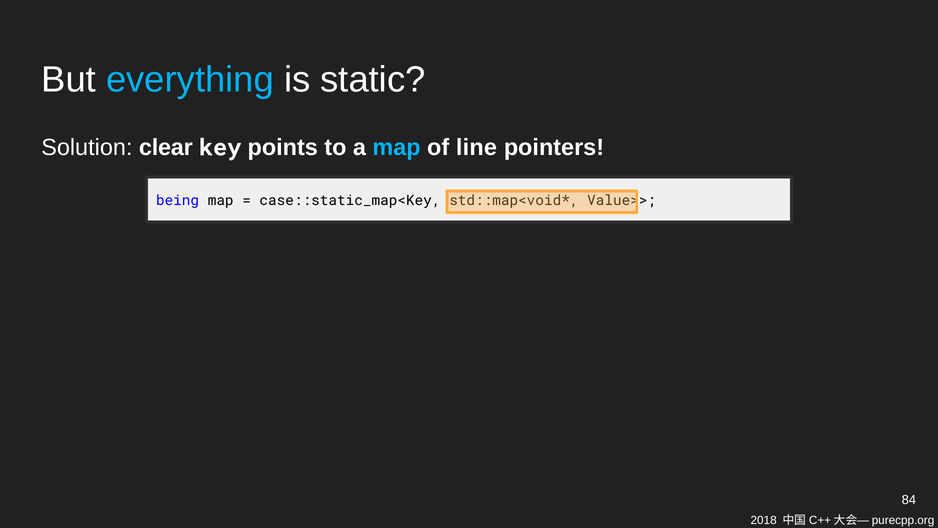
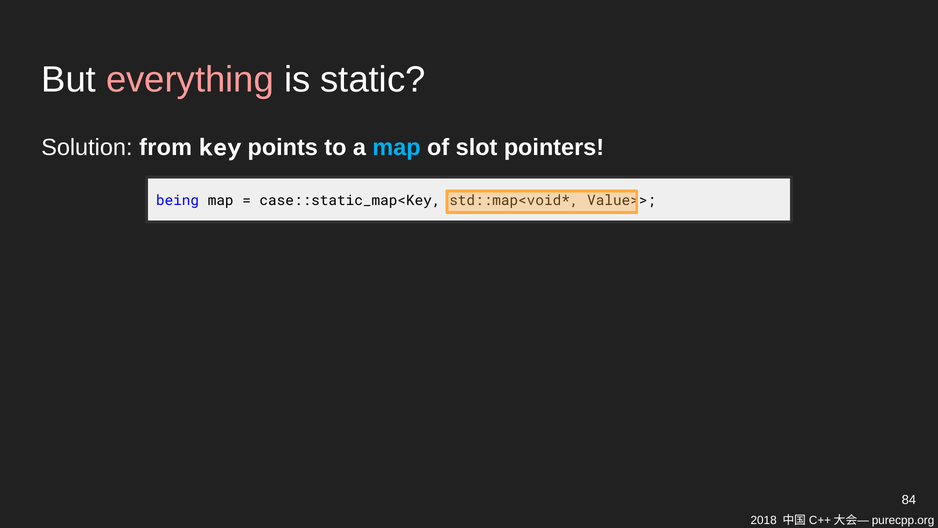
everything colour: light blue -> pink (190, 79)
clear: clear -> from (166, 148)
line: line -> slot (477, 148)
